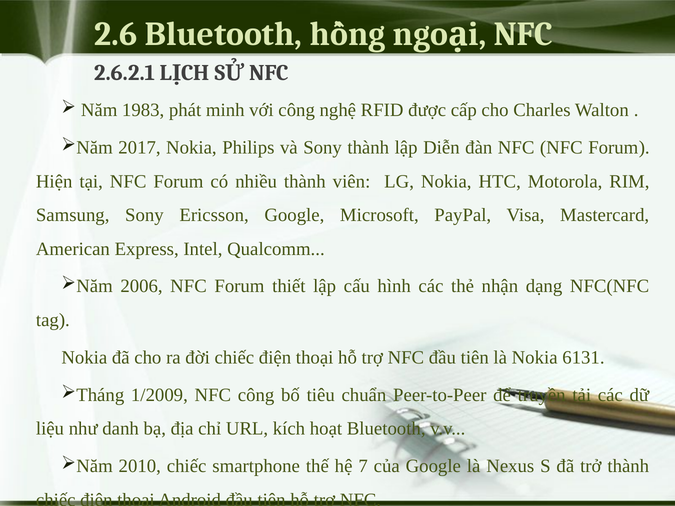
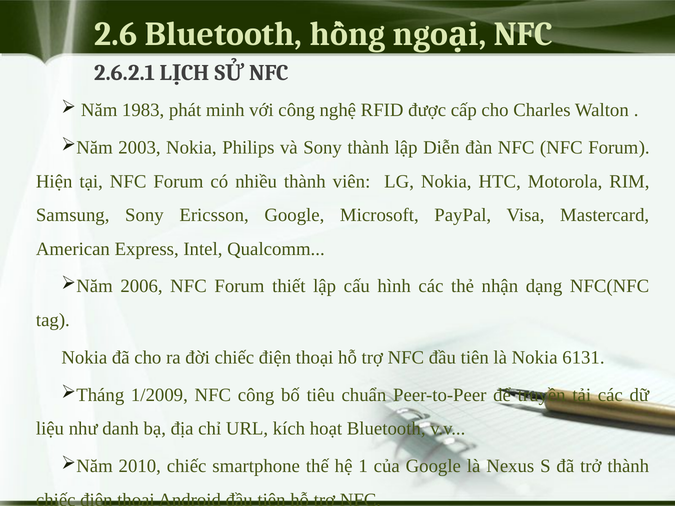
2017: 2017 -> 2003 (139, 148)
7: 7 -> 1 (363, 466)
